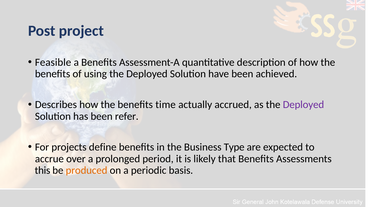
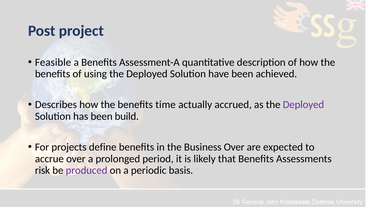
refer: refer -> build (127, 116)
Business Type: Type -> Over (234, 147)
this: this -> risk (42, 170)
produced colour: orange -> purple (87, 170)
